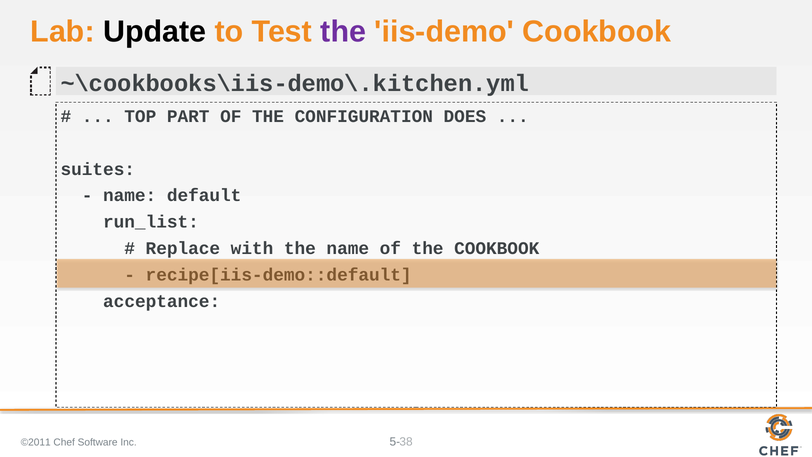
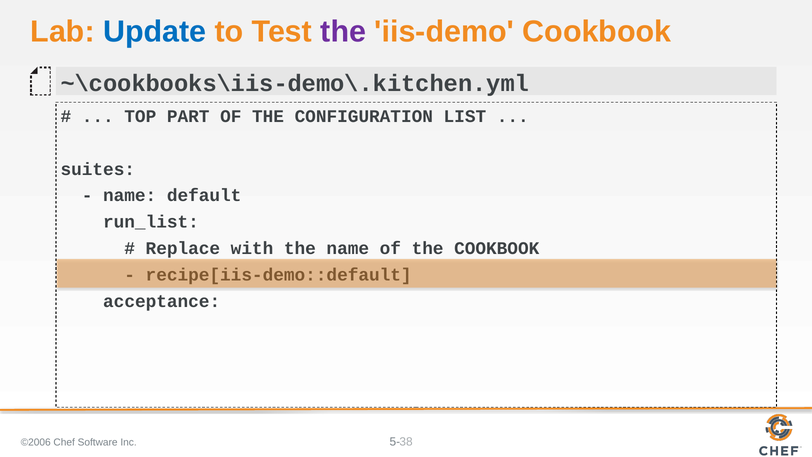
Update colour: black -> blue (155, 31)
DOES: DOES -> LIST (465, 116)
©2011: ©2011 -> ©2006 (36, 442)
